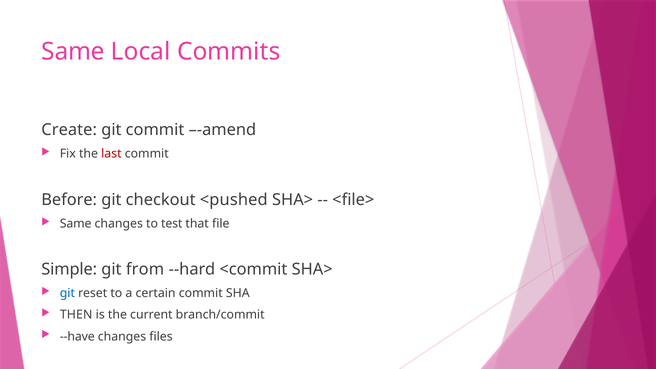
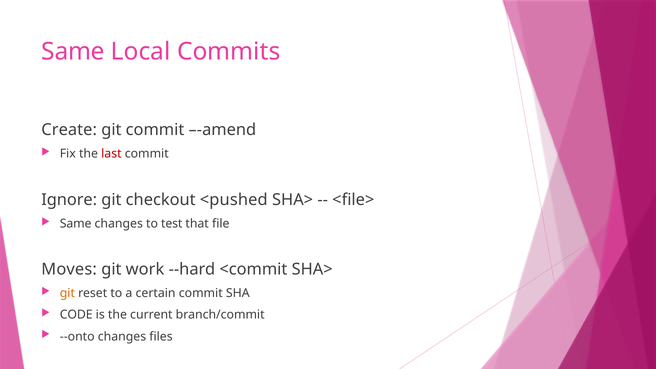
Before: Before -> Ignore (69, 200)
Simple: Simple -> Moves (69, 270)
from: from -> work (145, 270)
git colour: blue -> orange (67, 293)
THEN: THEN -> CODE (76, 315)
--have: --have -> --onto (77, 336)
